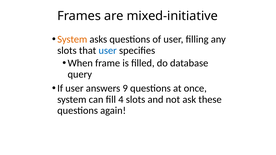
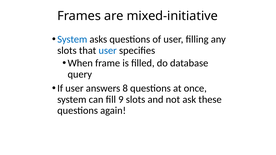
System colour: orange -> blue (72, 39)
9: 9 -> 8 (125, 88)
4: 4 -> 9 (121, 100)
